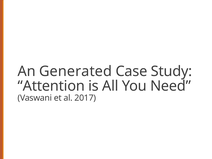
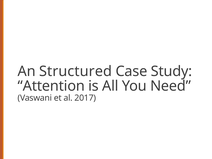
Generated: Generated -> Structured (76, 71)
